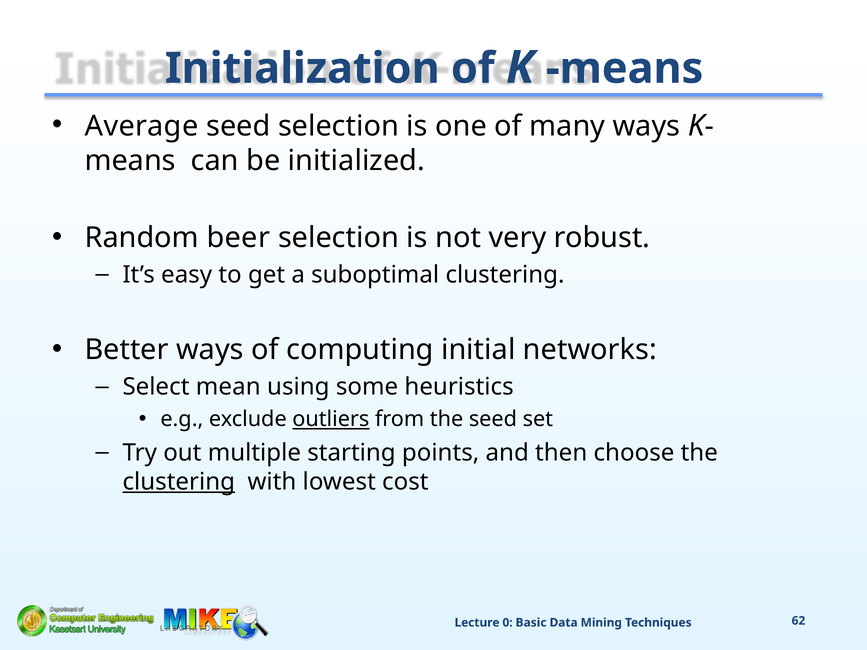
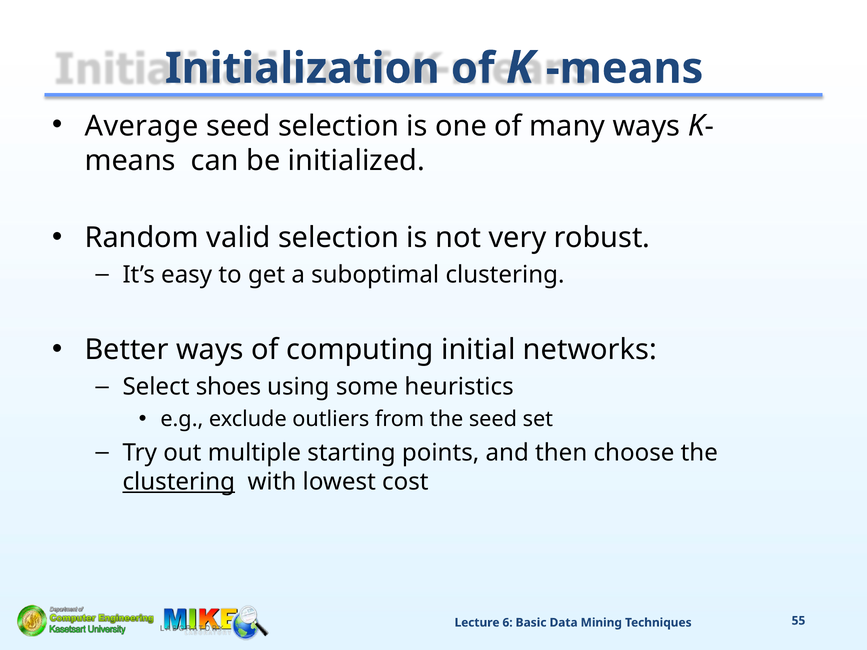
beer: beer -> valid (238, 238)
mean: mean -> shoes (228, 387)
outliers underline: present -> none (331, 419)
0: 0 -> 6 (508, 623)
62: 62 -> 55 (798, 621)
